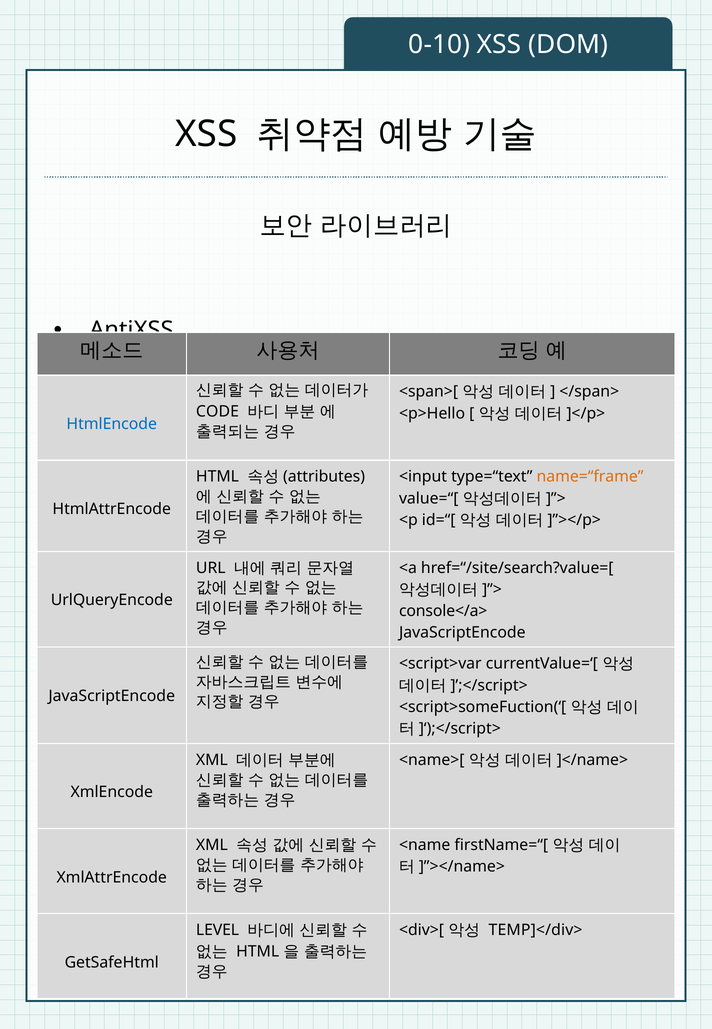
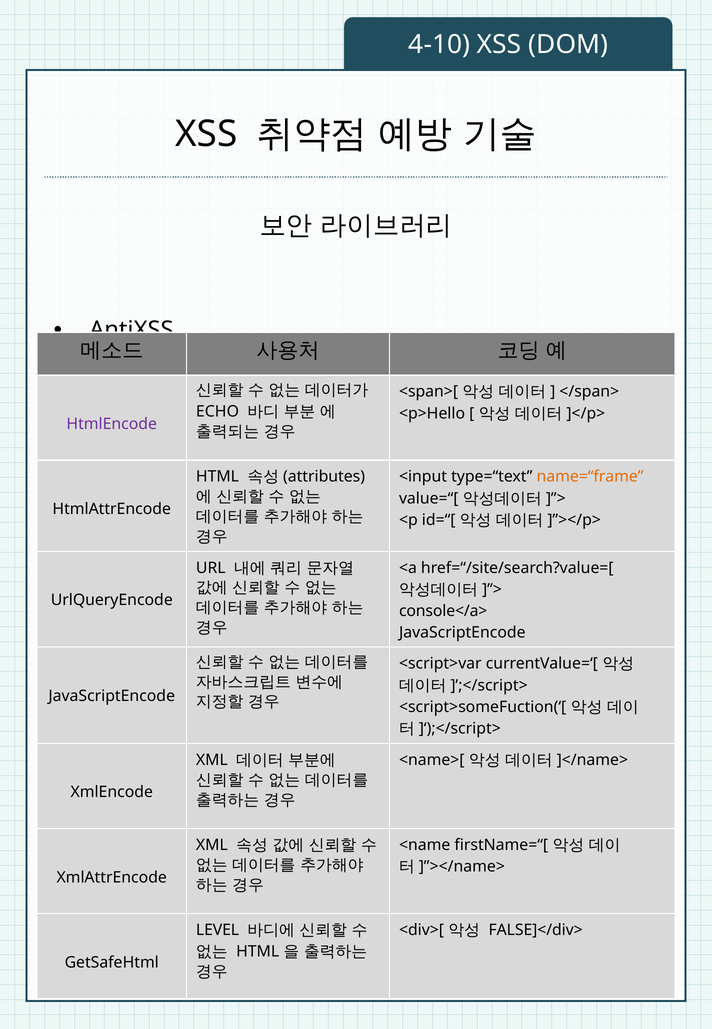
0-10: 0-10 -> 4-10 (439, 45)
CODE: CODE -> ECHO (217, 411)
HtmlEncode colour: blue -> purple (112, 424)
TEMP]</div>: TEMP]</div> -> FALSE]</div> (536, 930)
